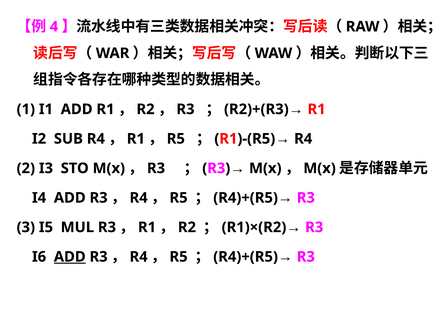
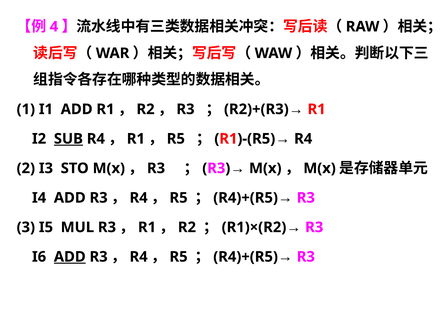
SUB underline: none -> present (68, 139)
